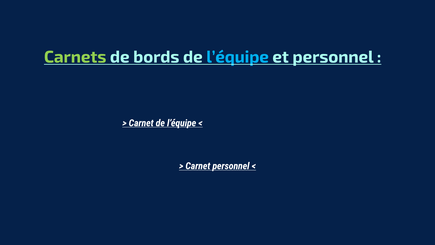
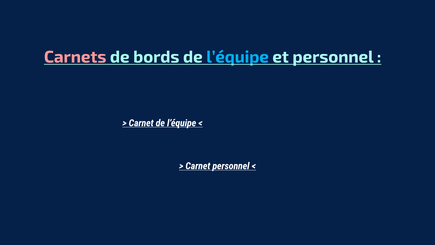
Carnets colour: light green -> pink (75, 57)
